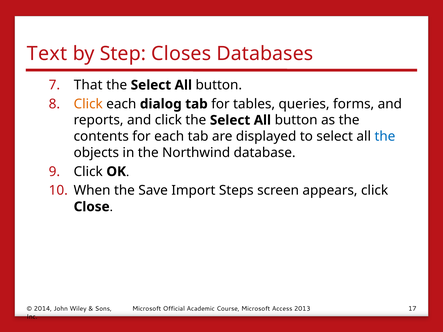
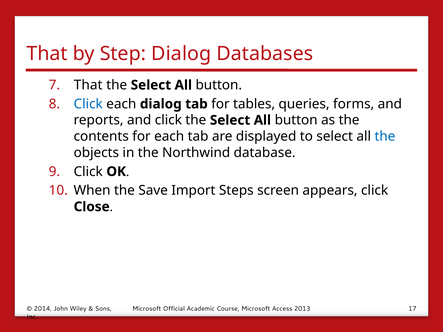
Text: Text -> That (47, 54)
Step Closes: Closes -> Dialog (181, 54)
Click colour: orange -> blue (88, 104)
